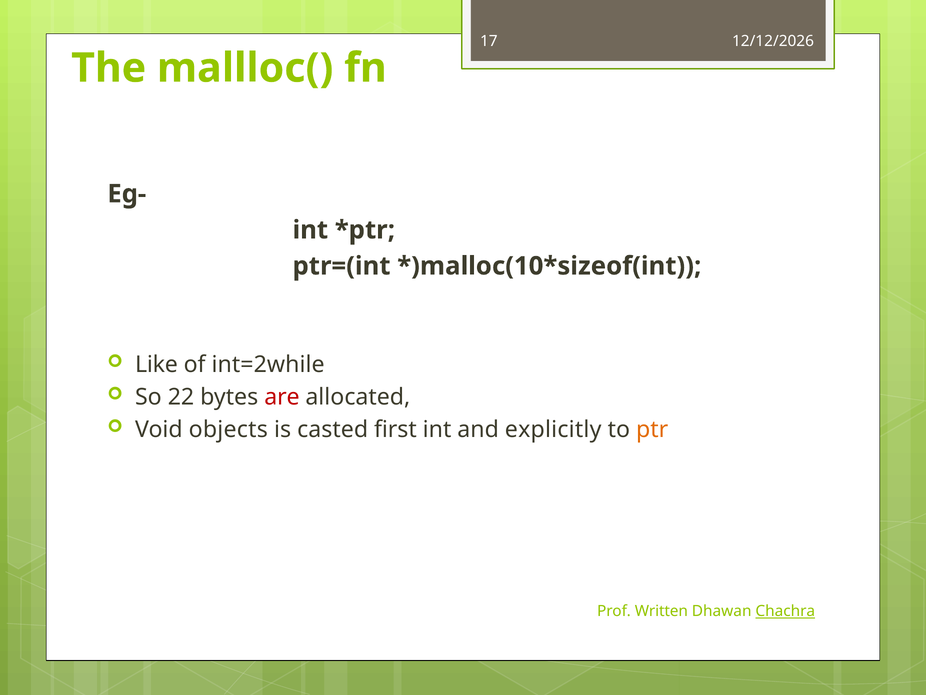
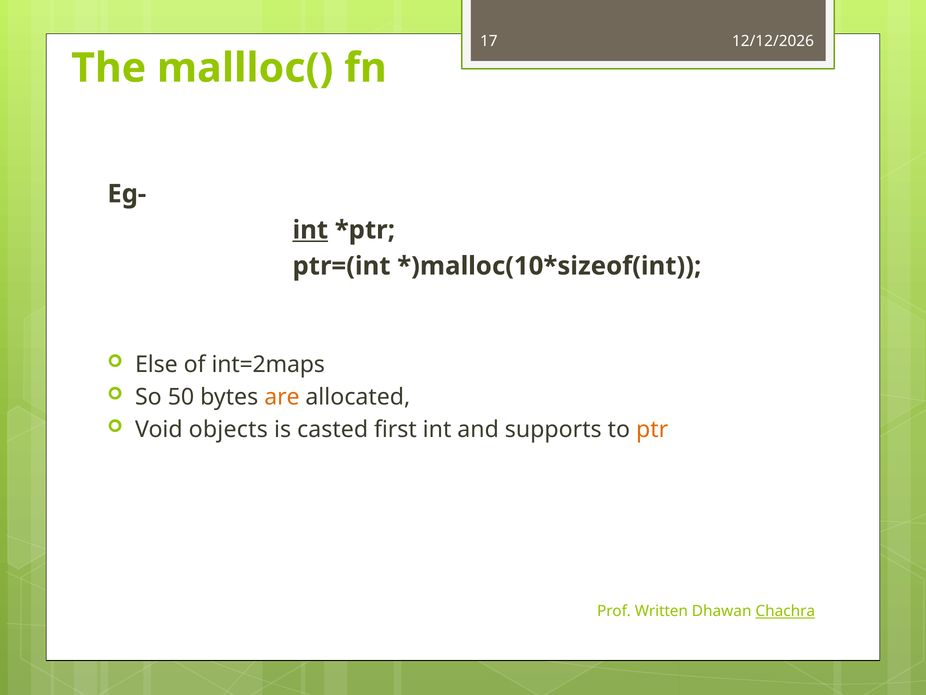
int underline: none -> present (310, 230)
Like: Like -> Else (156, 364)
int=2while: int=2while -> int=2maps (268, 364)
22: 22 -> 50 (181, 397)
are colour: red -> orange (282, 397)
explicitly: explicitly -> supports (553, 429)
